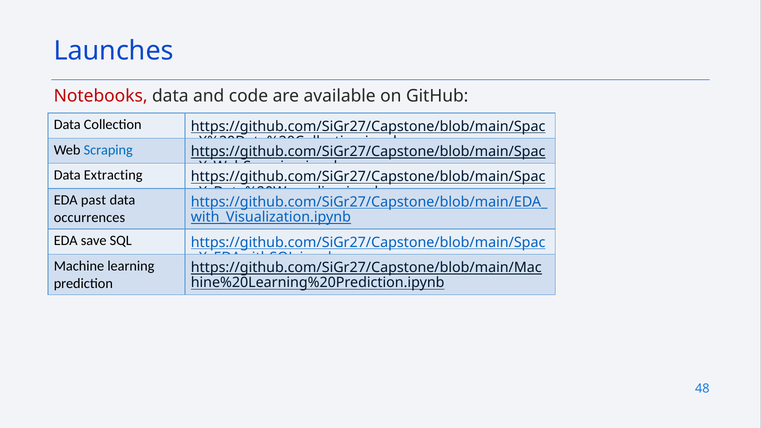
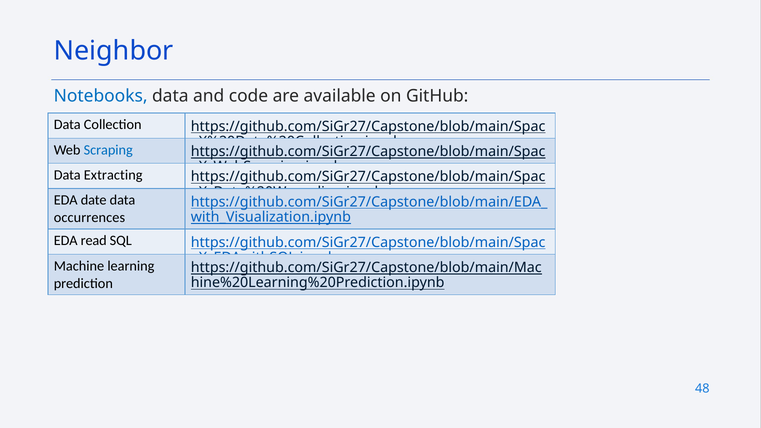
Launches: Launches -> Neighbor (114, 51)
Notebooks colour: red -> blue (101, 96)
past: past -> date (94, 200)
save: save -> read (94, 241)
